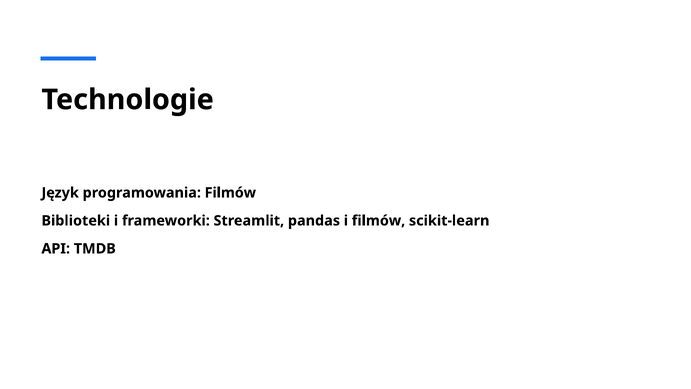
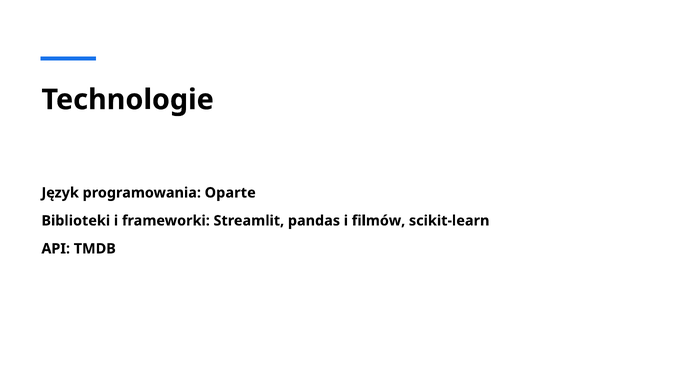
programowania Filmów: Filmów -> Oparte (230, 193)
